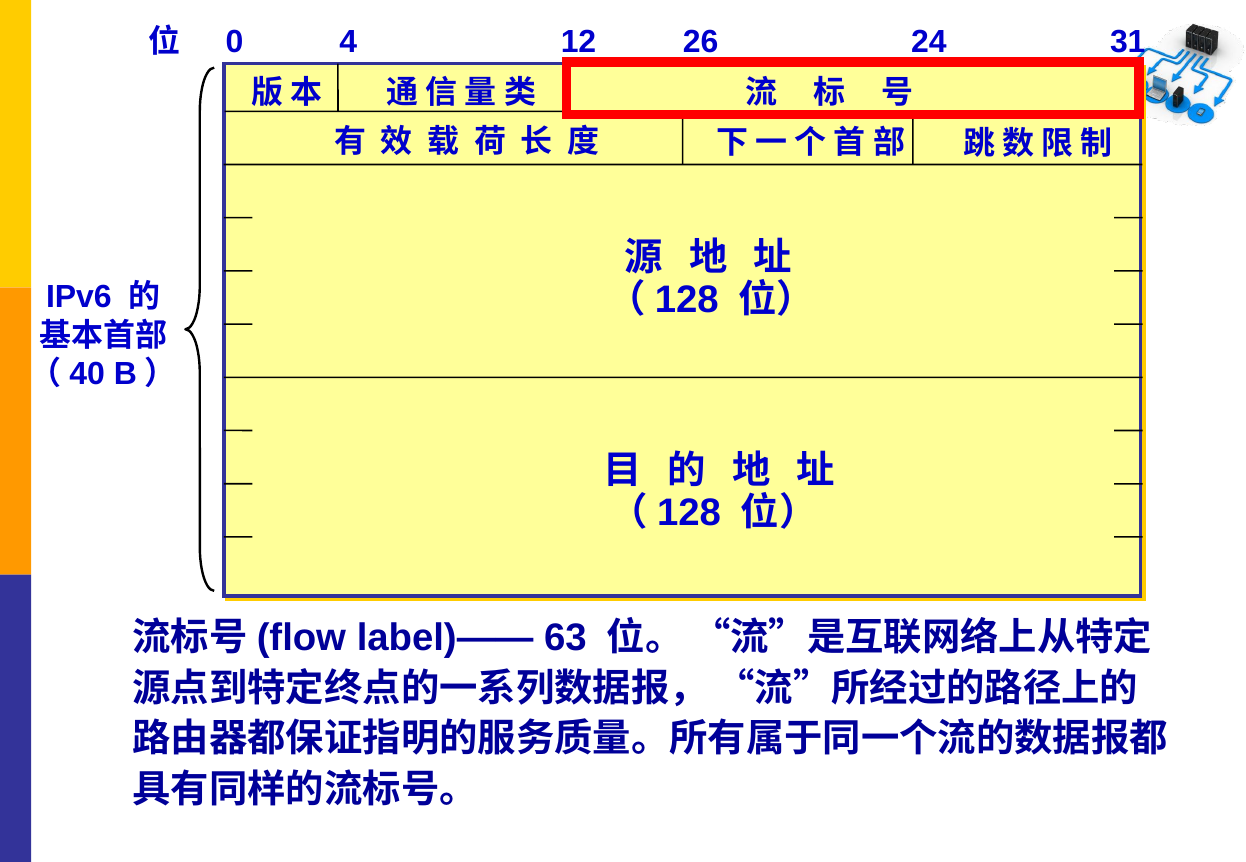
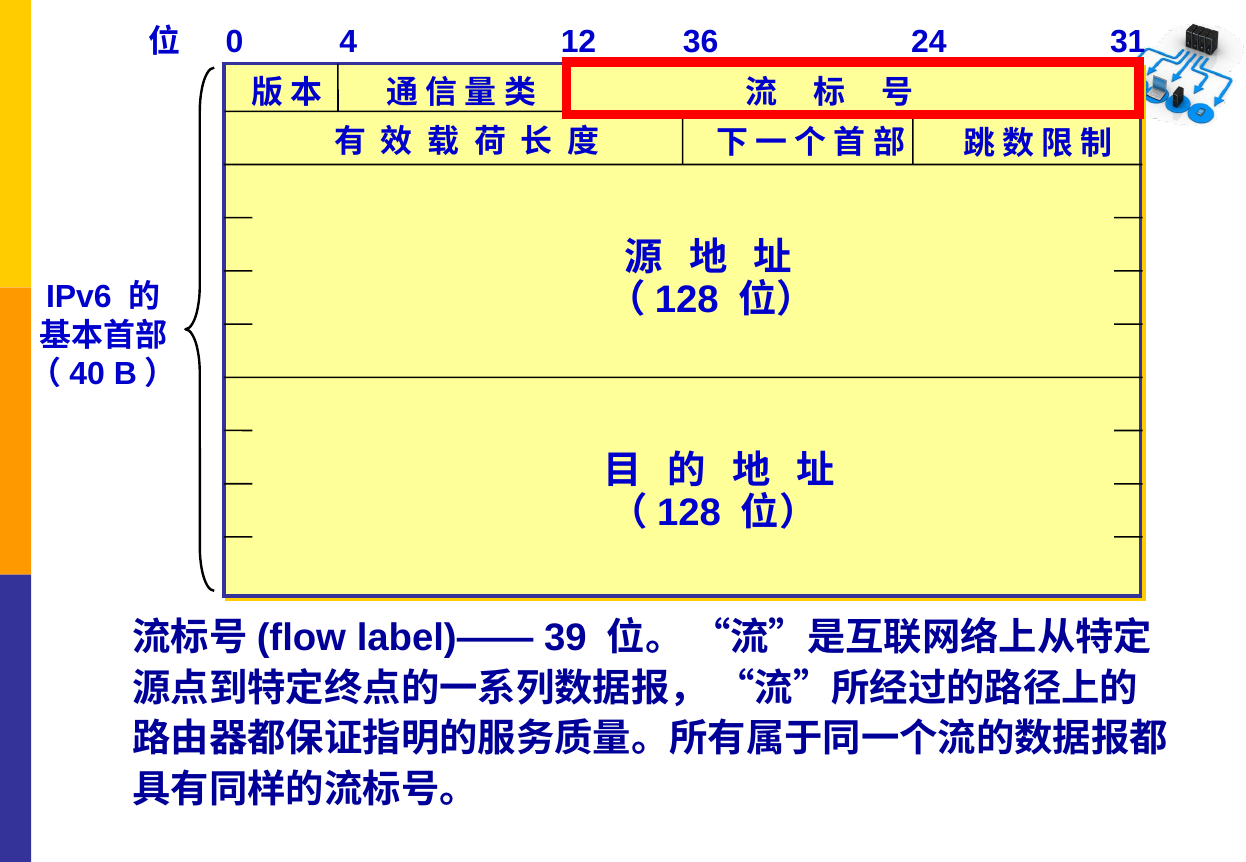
26: 26 -> 36 (701, 42)
63: 63 -> 39 (565, 638)
